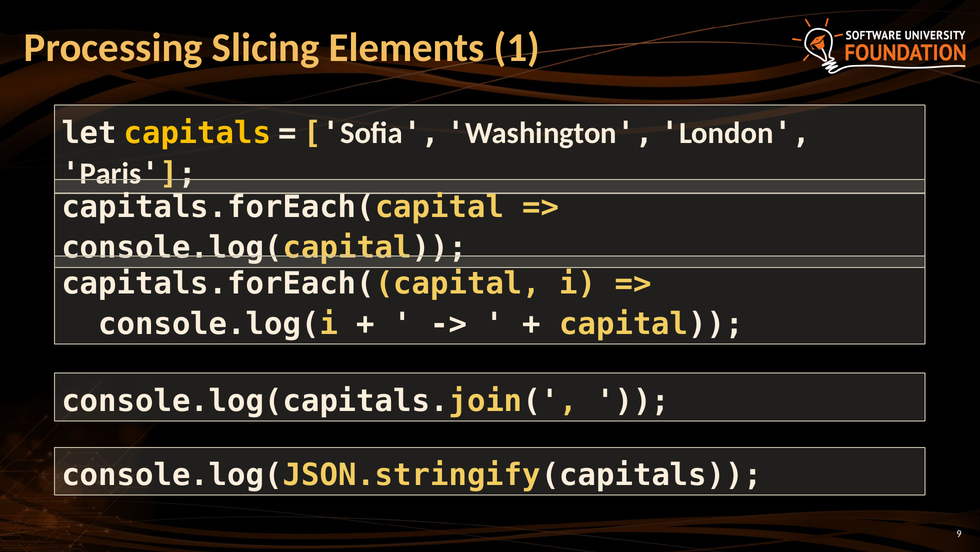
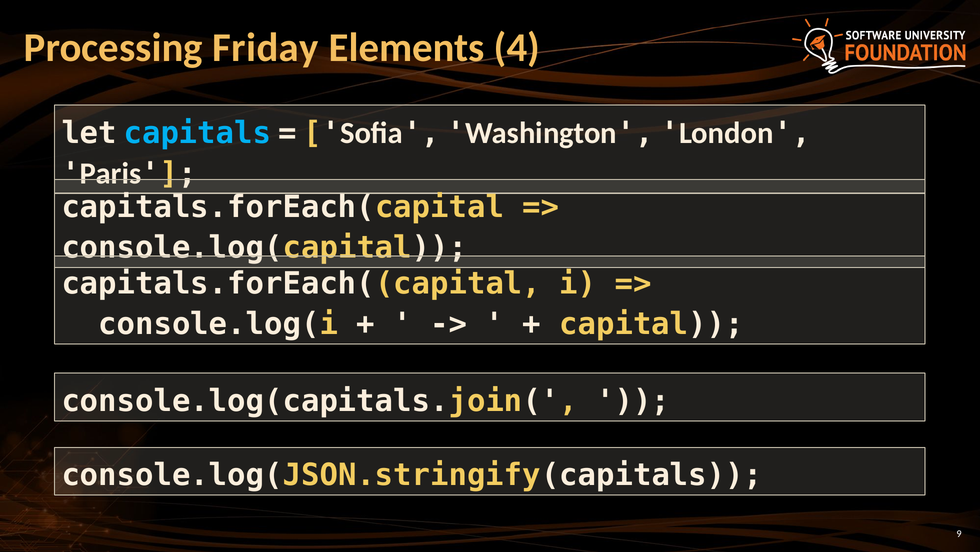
Slicing: Slicing -> Friday (266, 48)
1: 1 -> 4 (517, 48)
capitals colour: yellow -> light blue (197, 133)
